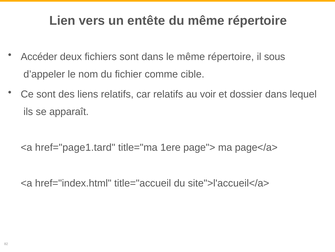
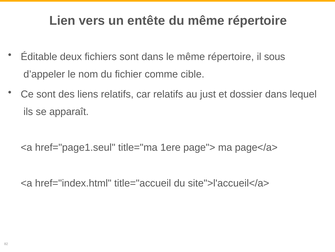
Accéder: Accéder -> Éditable (39, 57)
voir: voir -> just (208, 94)
href="page1.tard: href="page1.tard -> href="page1.seul (75, 147)
